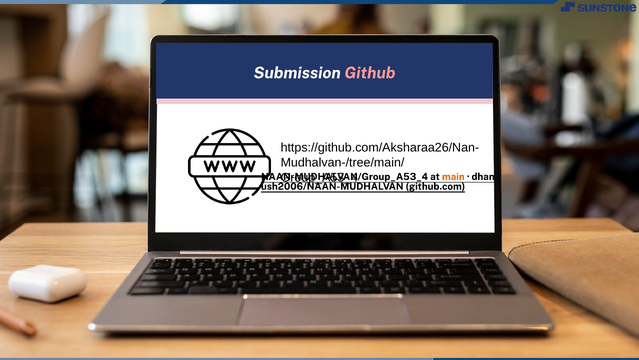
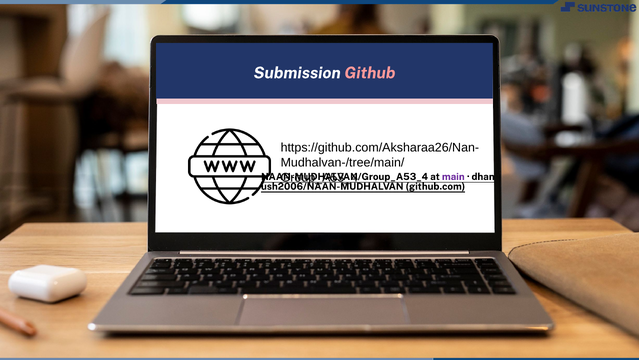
main colour: orange -> purple (453, 176)
